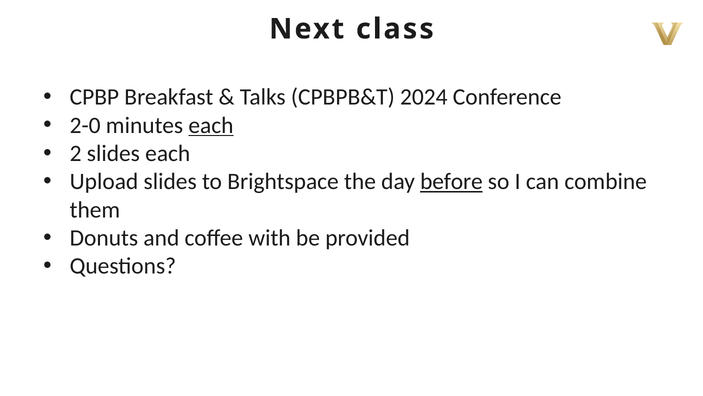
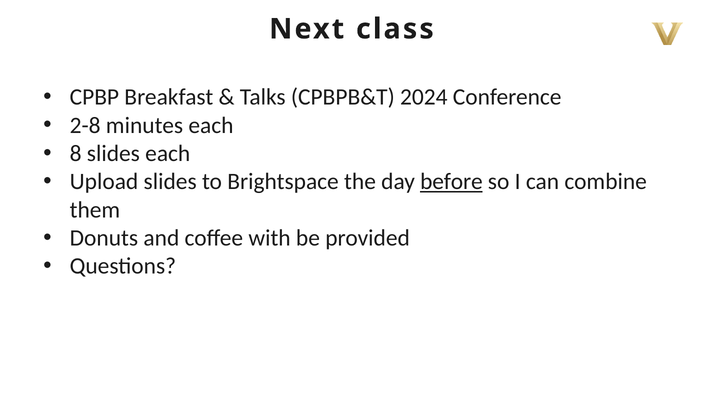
2-0: 2-0 -> 2-8 (85, 125)
each underline: present -> none (211, 125)
2: 2 -> 8 (76, 153)
